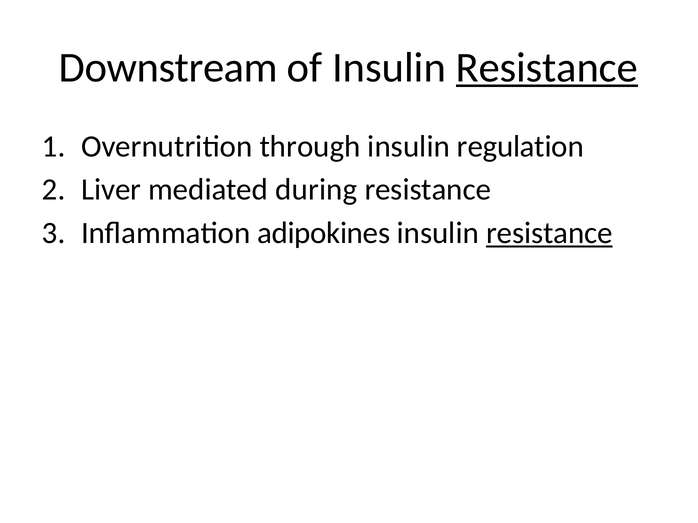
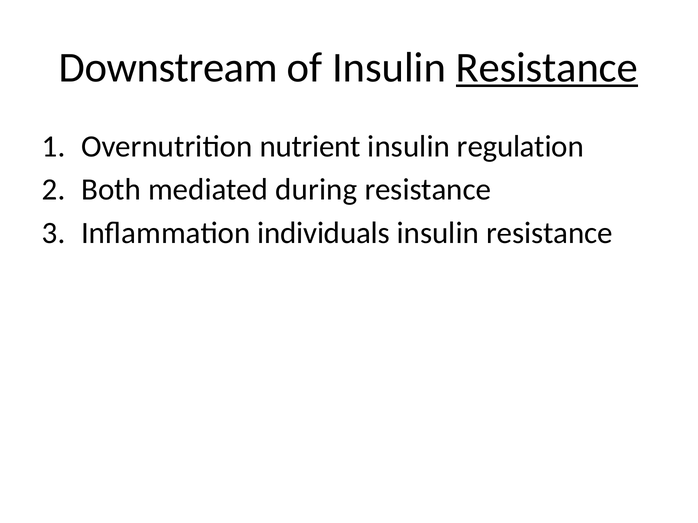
through: through -> nutrient (310, 146)
Liver: Liver -> Both (111, 190)
adipokines: adipokines -> individuals (324, 233)
resistance underline: present -> none (549, 233)
